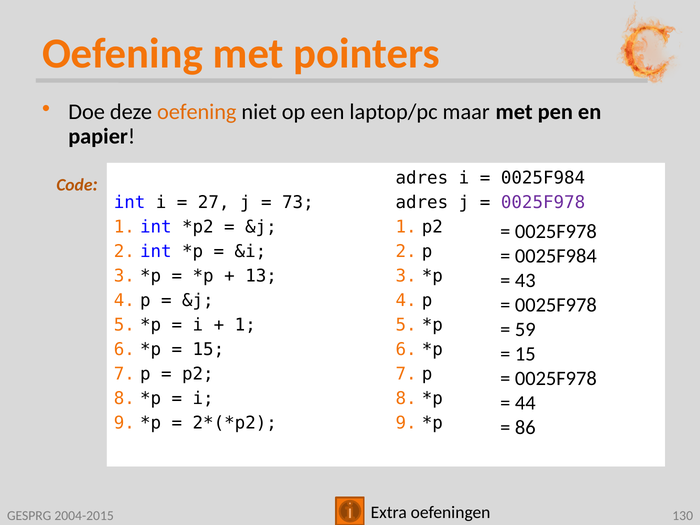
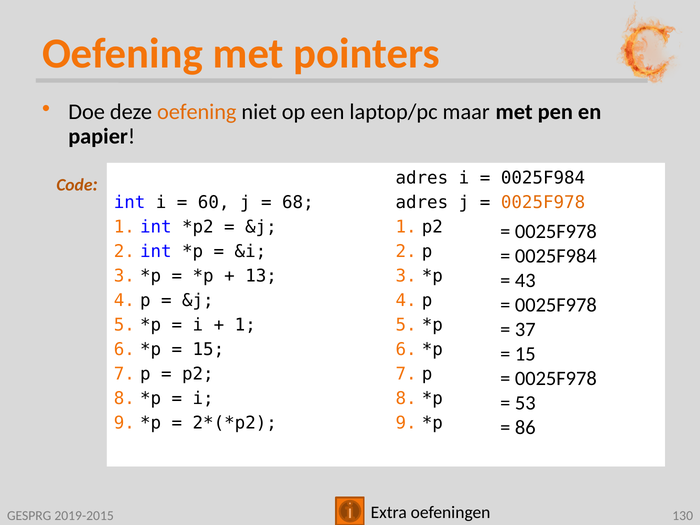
27: 27 -> 60 (214, 203)
73: 73 -> 68 (298, 203)
0025F978 colour: purple -> orange (543, 203)
59: 59 -> 37 (525, 329)
44: 44 -> 53 (525, 403)
2004-2015: 2004-2015 -> 2019-2015 (84, 516)
